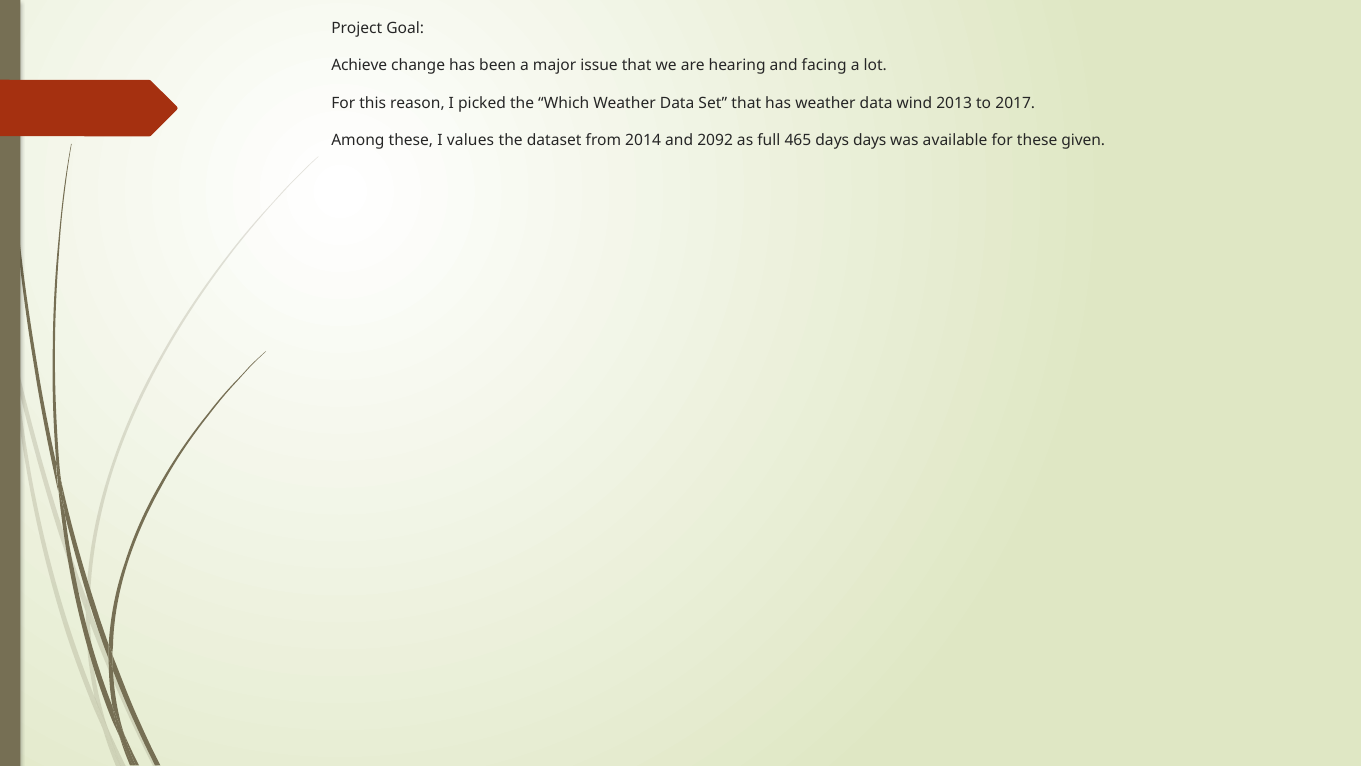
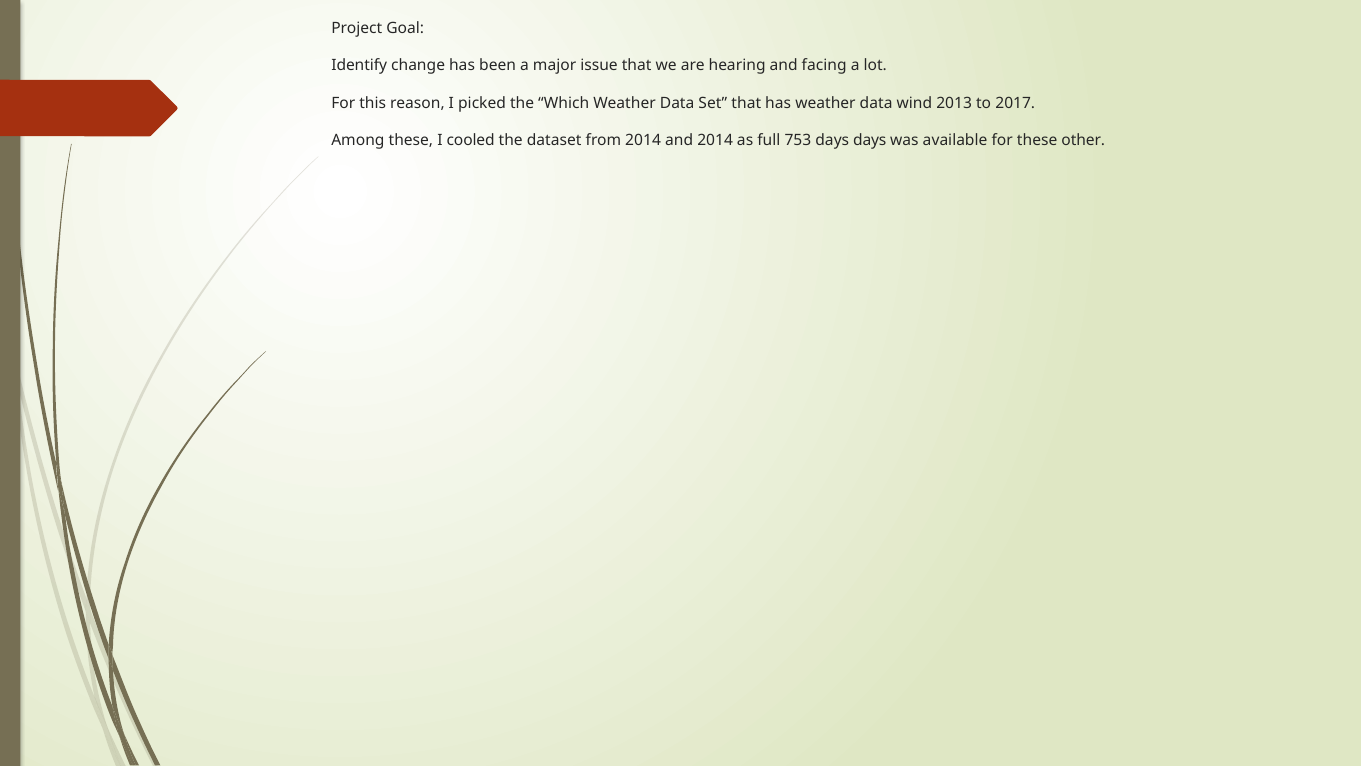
Achieve: Achieve -> Identify (359, 66)
values: values -> cooled (471, 140)
and 2092: 2092 -> 2014 (715, 140)
465: 465 -> 753 (798, 140)
given: given -> other (1083, 140)
